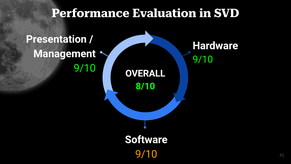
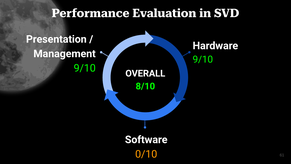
9/10: 9/10 -> 0/10 (146, 154)
